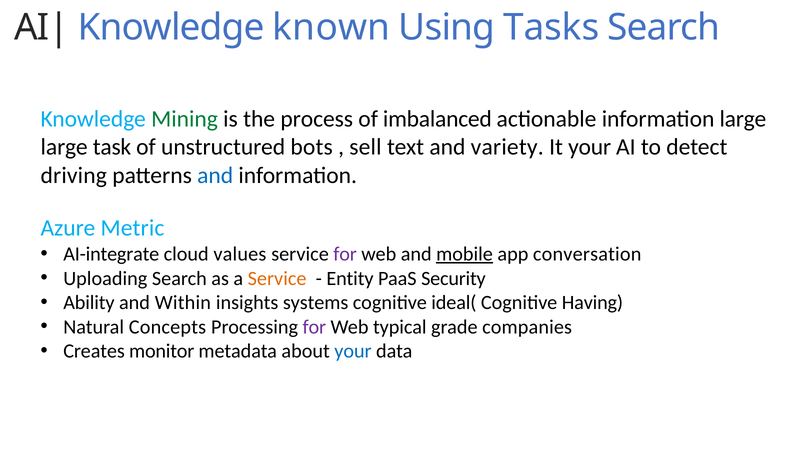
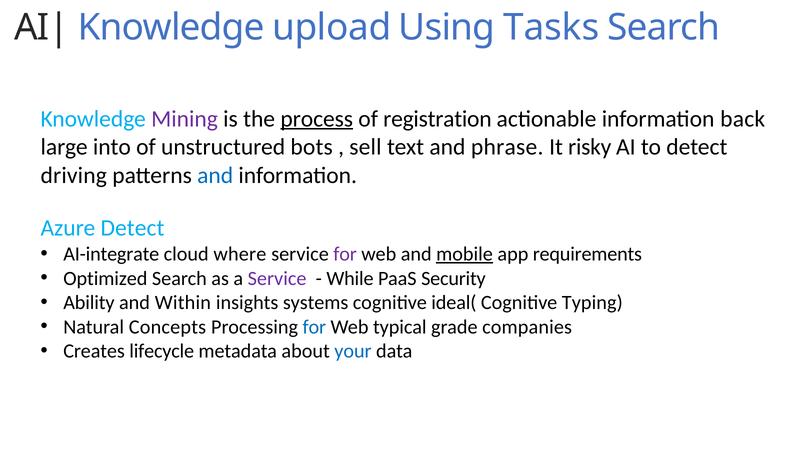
known: known -> upload (332, 27)
Mining colour: green -> purple (185, 119)
process underline: none -> present (317, 119)
imbalanced: imbalanced -> registration (437, 119)
information large: large -> back (743, 119)
task: task -> into (112, 147)
variety: variety -> phrase (507, 147)
It your: your -> risky (590, 147)
Azure Metric: Metric -> Detect (132, 228)
values: values -> where (240, 254)
conversation: conversation -> requirements (587, 254)
Uploading: Uploading -> Optimized (105, 278)
Service colour: orange -> purple (277, 278)
Entity: Entity -> While (350, 278)
Having: Having -> Typing (592, 302)
for colour: purple -> blue (314, 327)
monitor: monitor -> lifecycle (162, 351)
